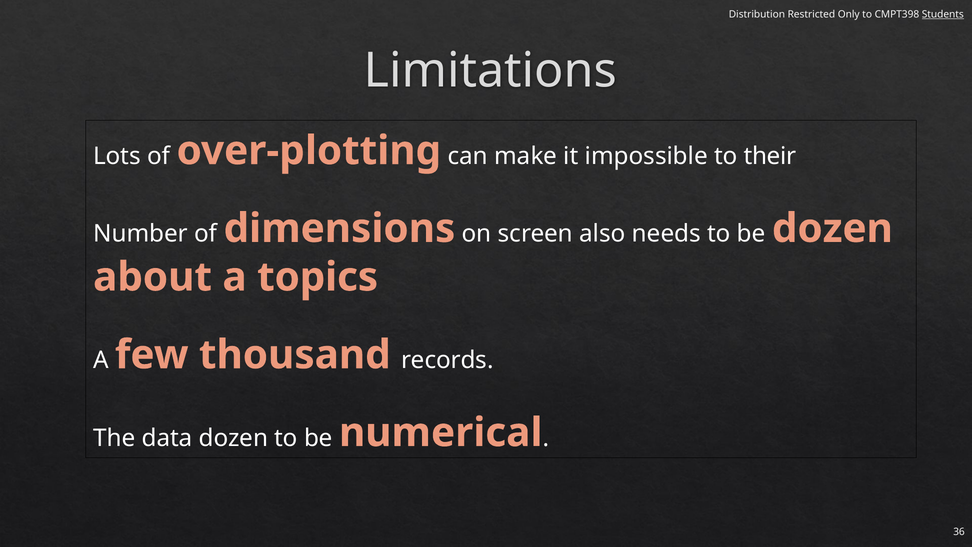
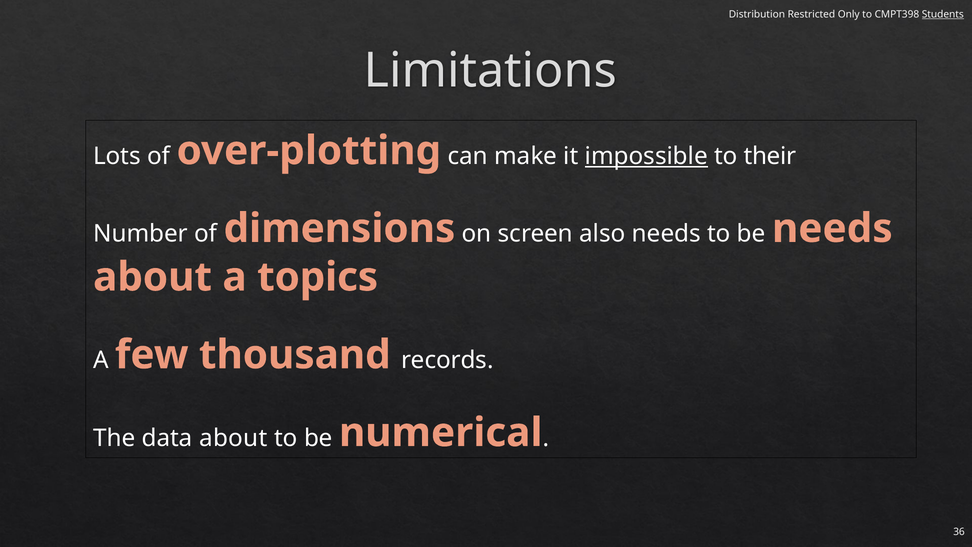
impossible underline: none -> present (646, 156)
be dozen: dozen -> needs (832, 228)
data dozen: dozen -> about (233, 438)
